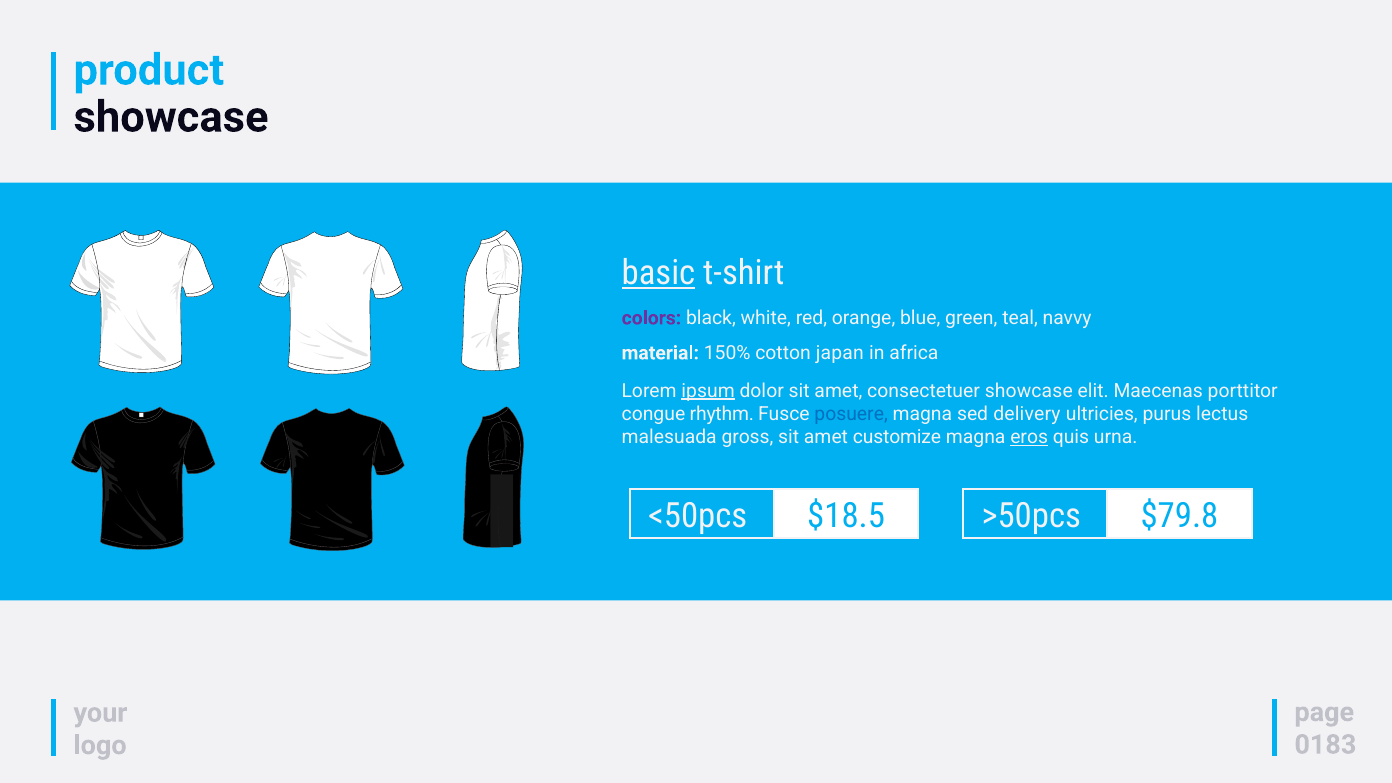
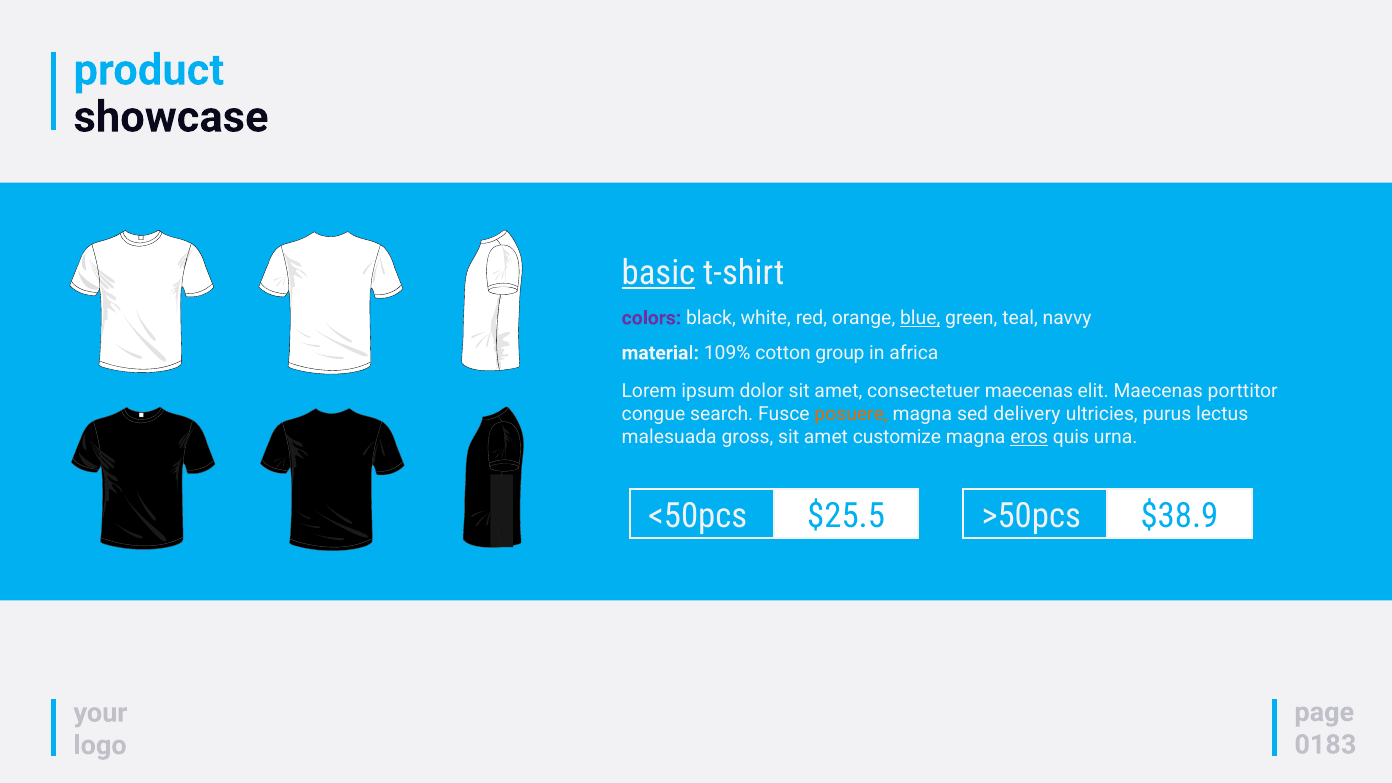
blue underline: none -> present (920, 318)
150%: 150% -> 109% (727, 353)
japan: japan -> group (840, 353)
ipsum underline: present -> none (708, 391)
consectetuer showcase: showcase -> maecenas (1029, 391)
rhythm: rhythm -> search (722, 414)
posuere colour: blue -> orange (851, 414)
$18.5: $18.5 -> $25.5 (846, 516)
$79.8: $79.8 -> $38.9 (1179, 516)
